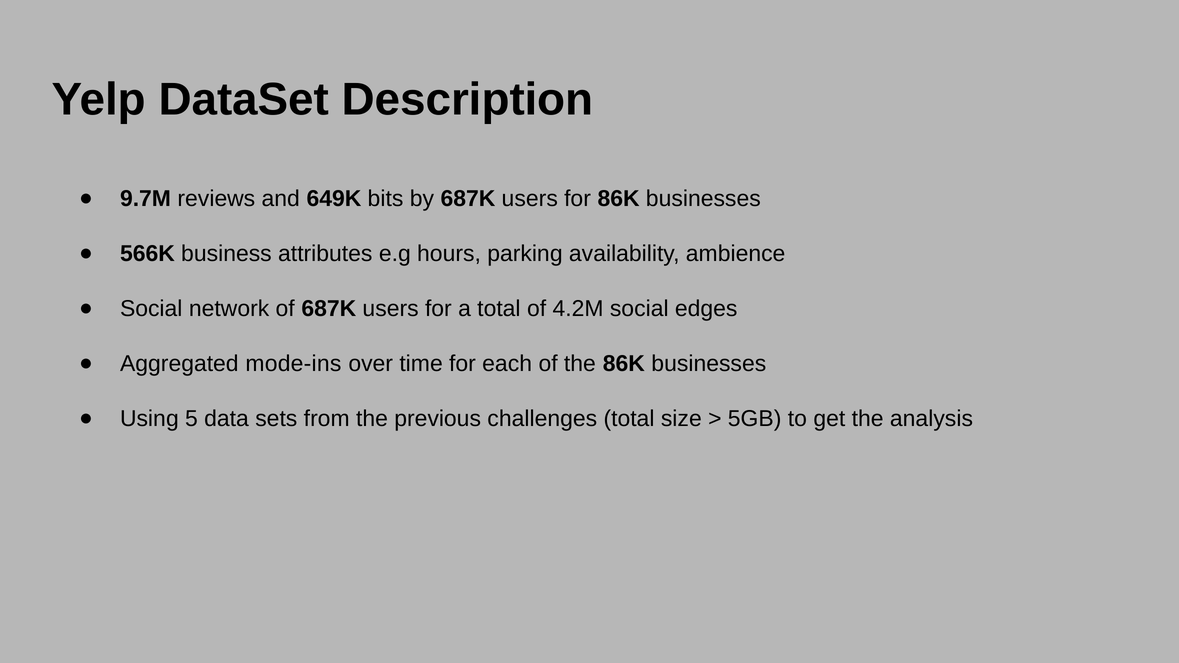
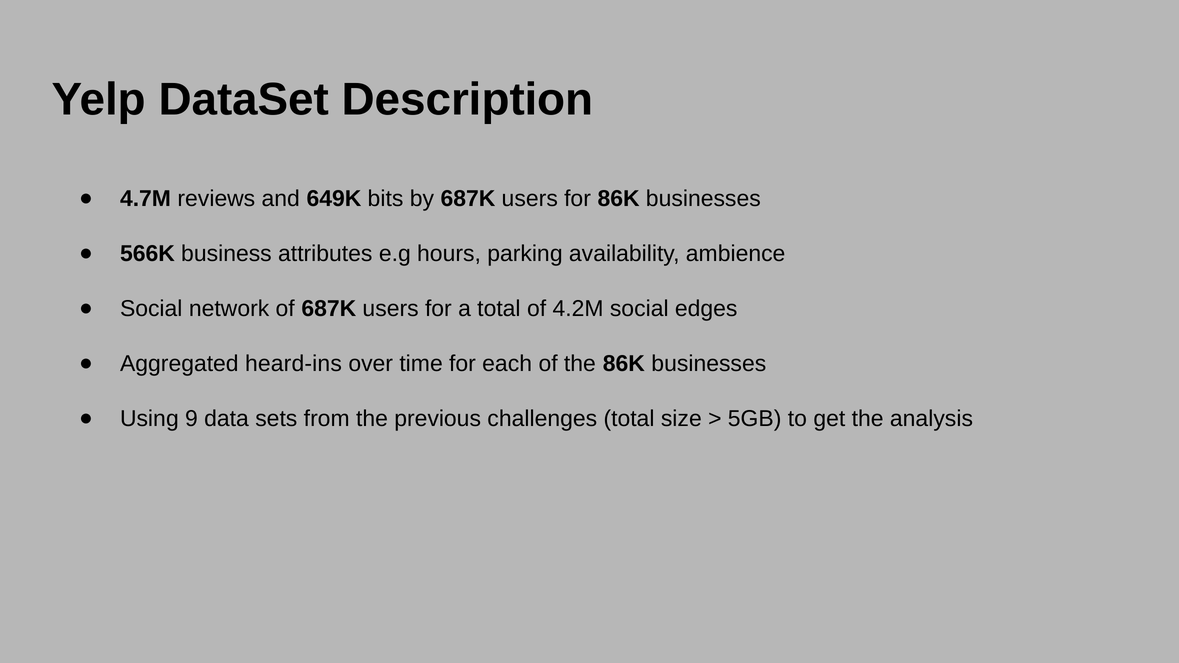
9.7M: 9.7M -> 4.7M (145, 199)
mode-ins: mode-ins -> heard-ins (293, 364)
5: 5 -> 9 (191, 419)
